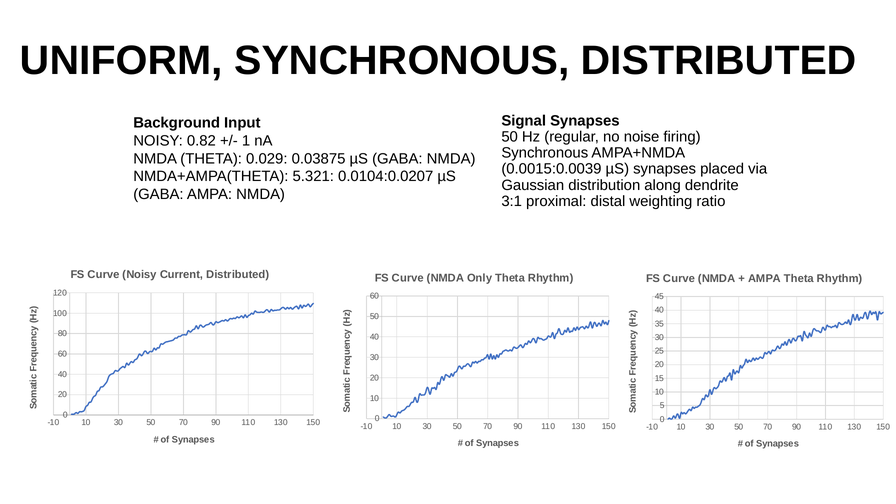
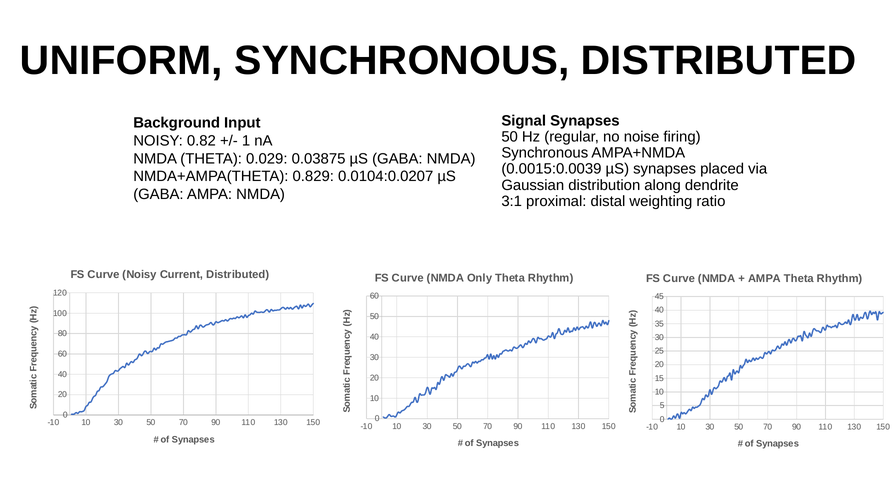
5.321: 5.321 -> 0.829 (313, 177)
